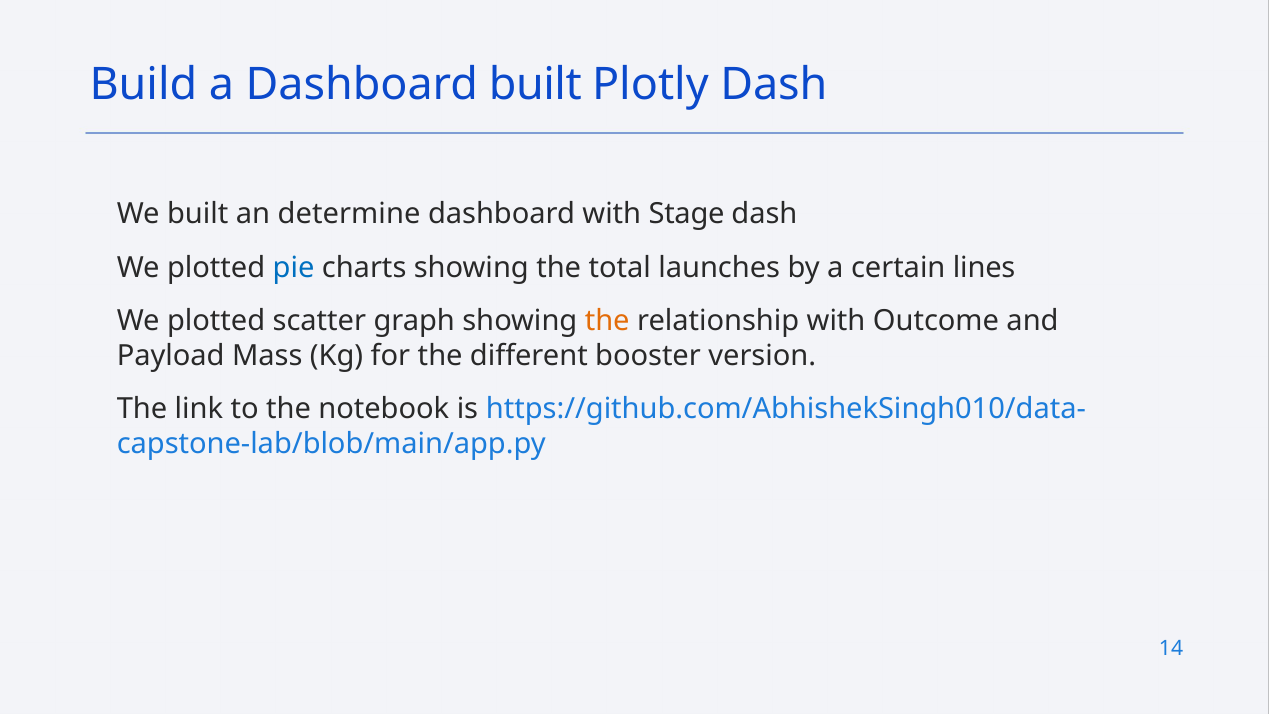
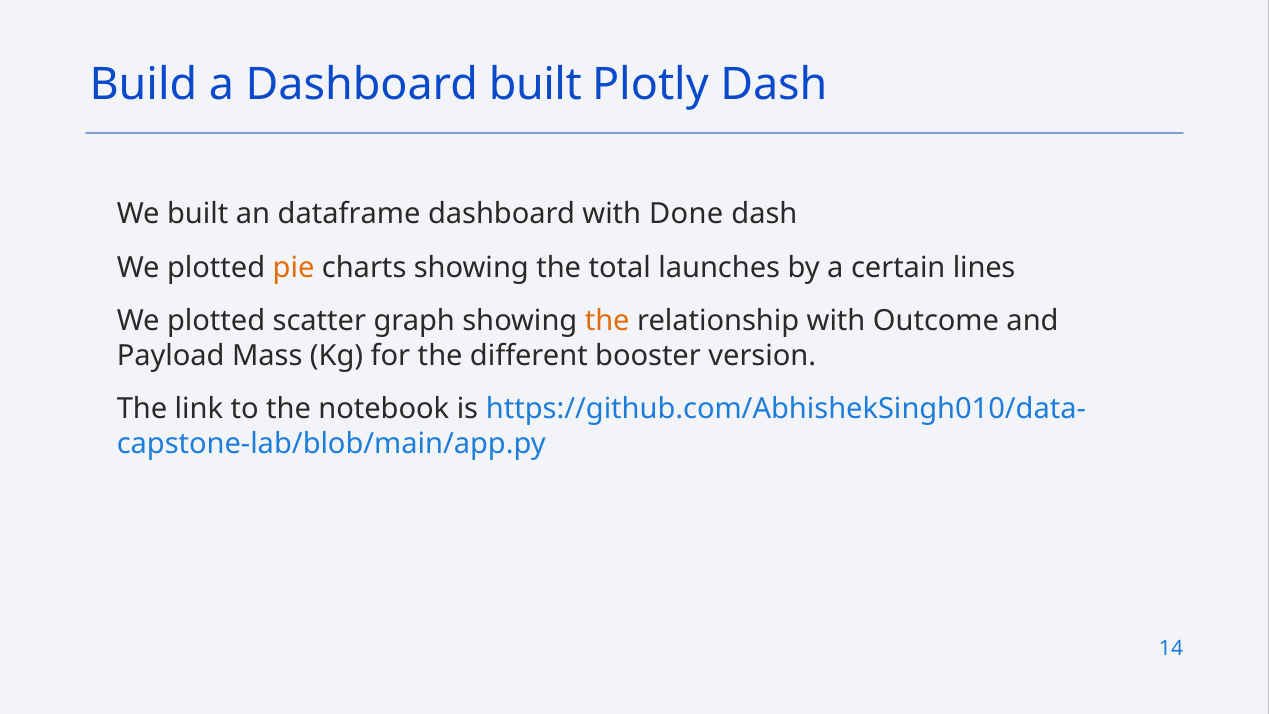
determine: determine -> dataframe (349, 214)
Stage: Stage -> Done (686, 214)
pie colour: blue -> orange (294, 268)
